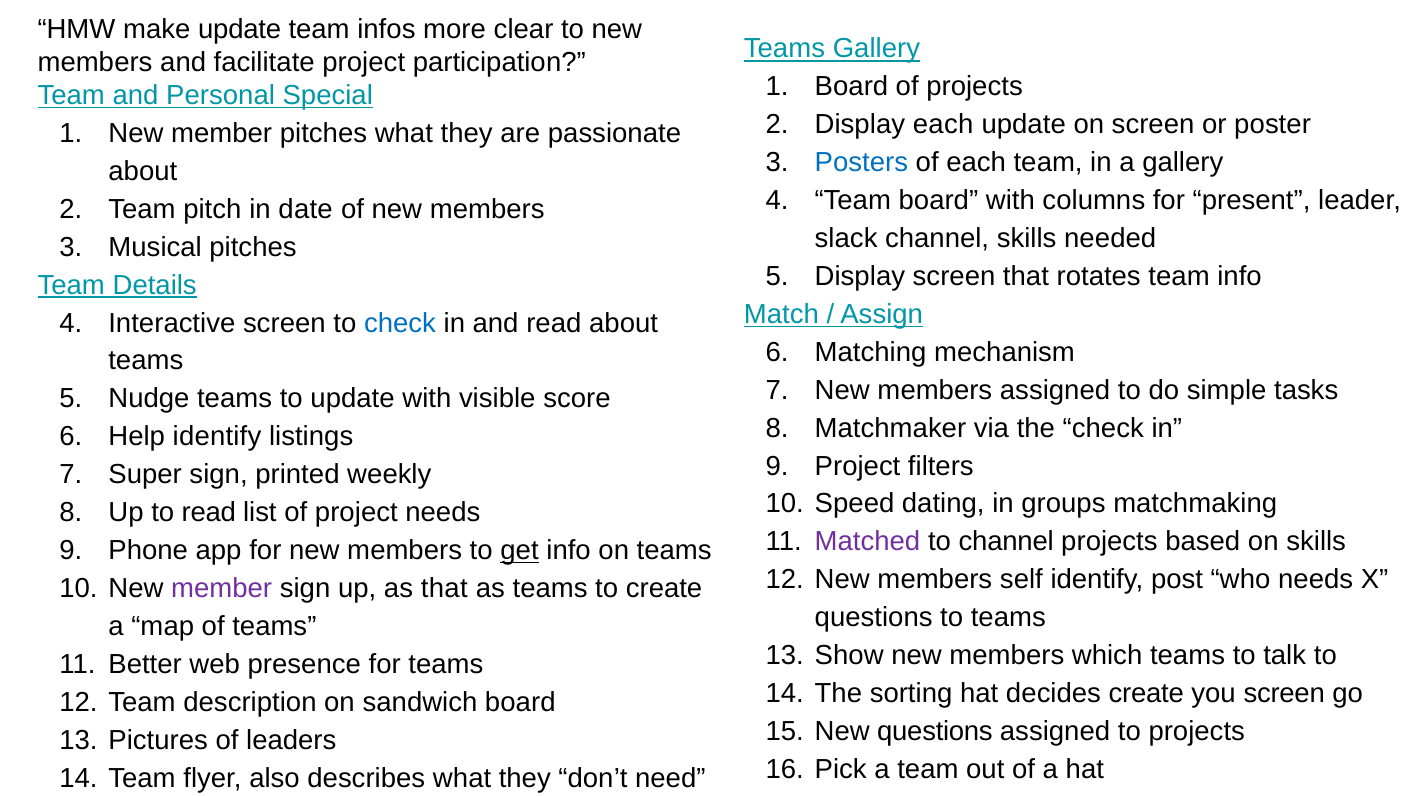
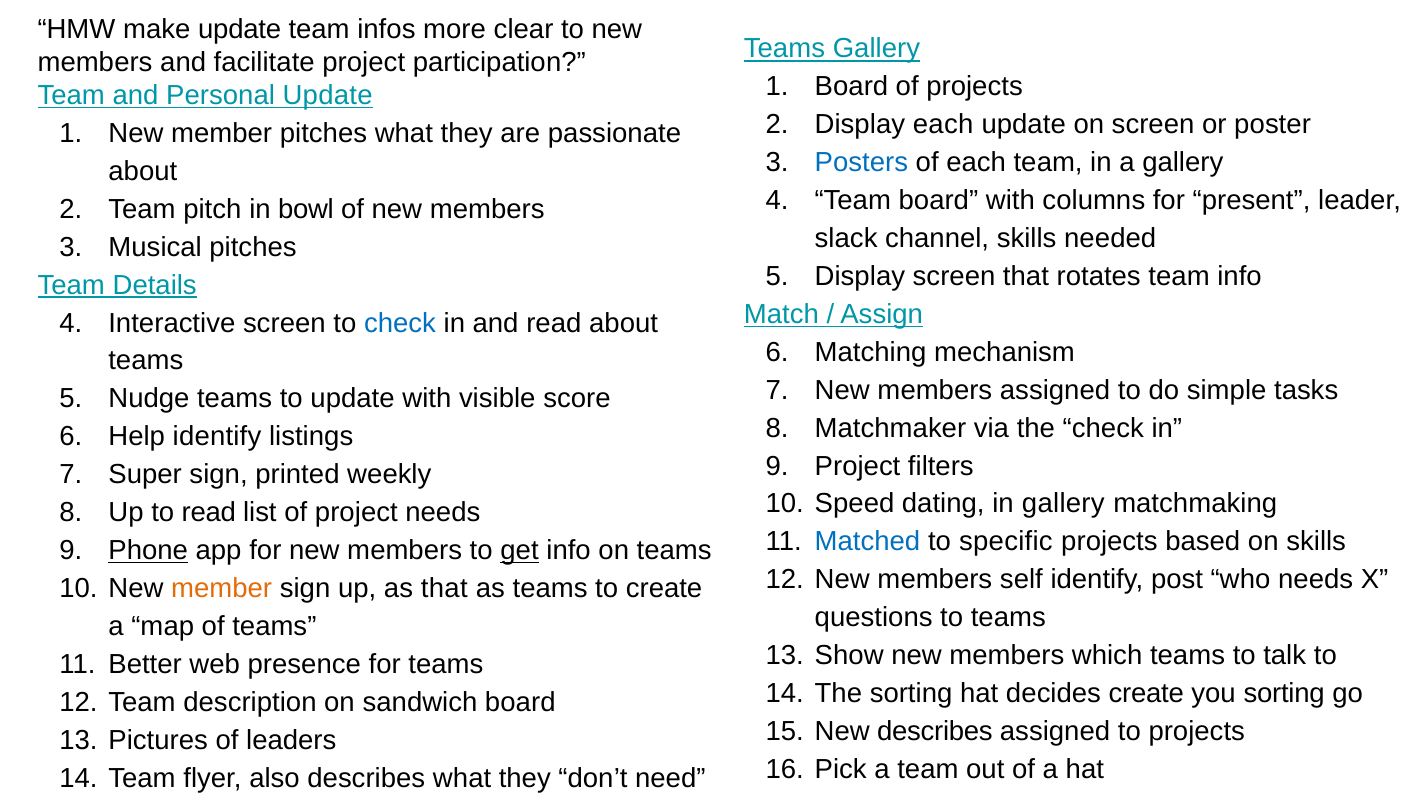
Personal Special: Special -> Update (328, 95)
date: date -> bowl (306, 209)
in groups: groups -> gallery (1063, 504)
Matched colour: purple -> blue (867, 542)
to channel: channel -> specific (1006, 542)
Phone underline: none -> present (148, 551)
member colour: purple -> orange (222, 589)
you screen: screen -> sorting (1284, 694)
New questions: questions -> describes (935, 732)
